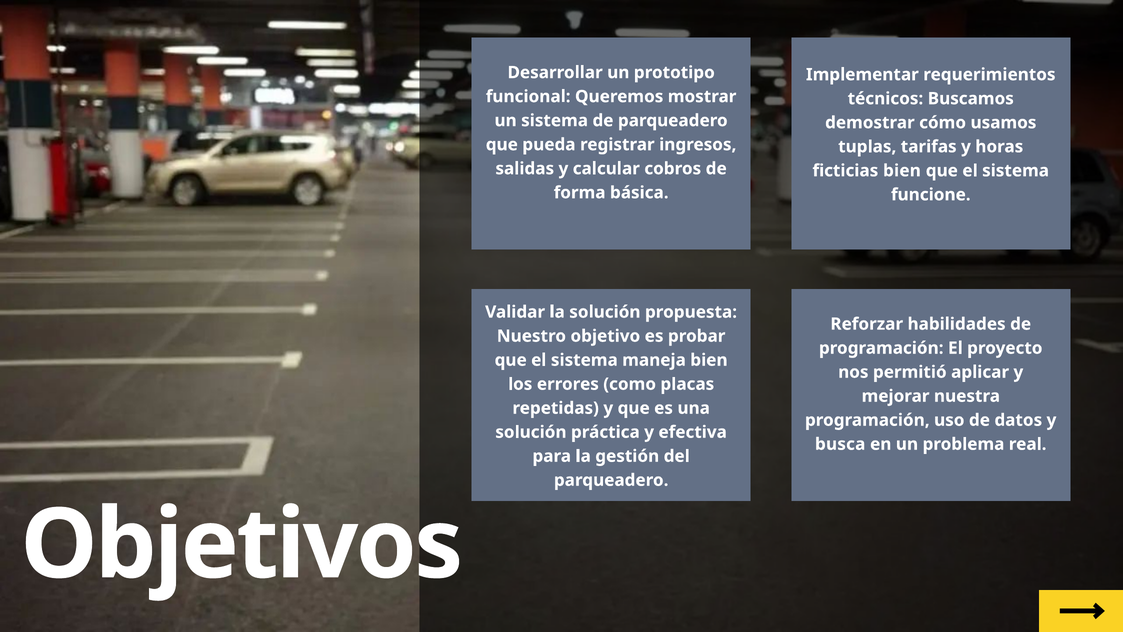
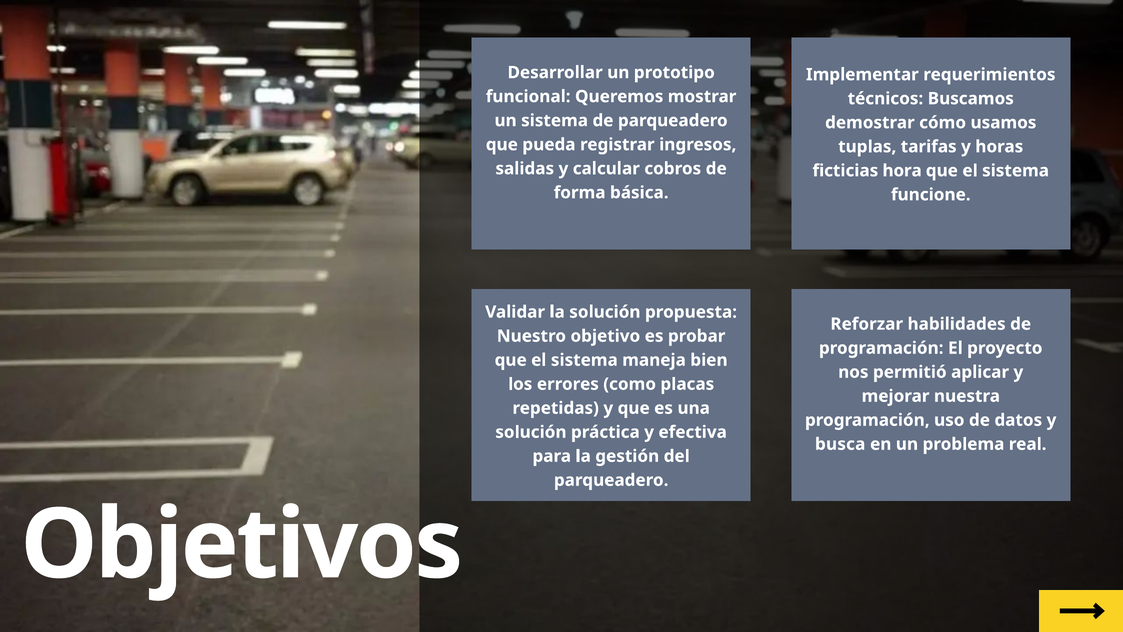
ficticias bien: bien -> hora (902, 171)
